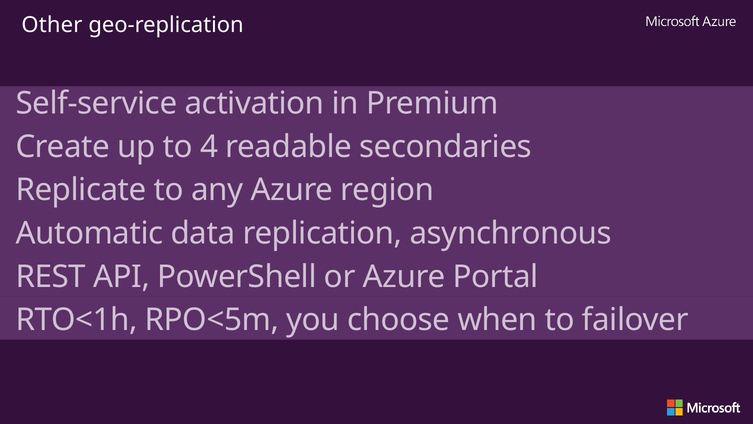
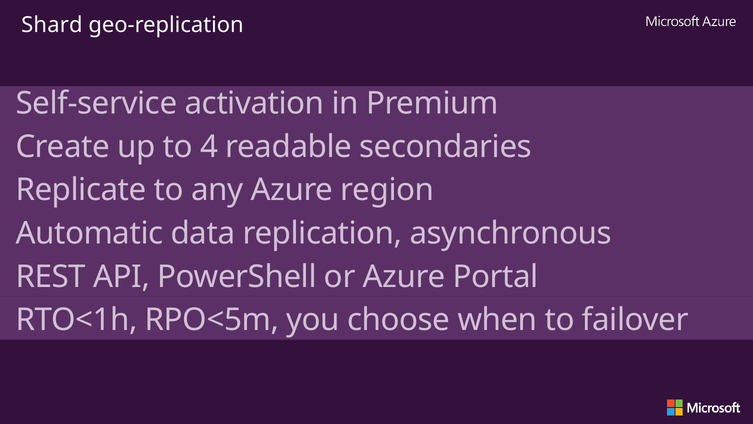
Other: Other -> Shard (52, 25)
